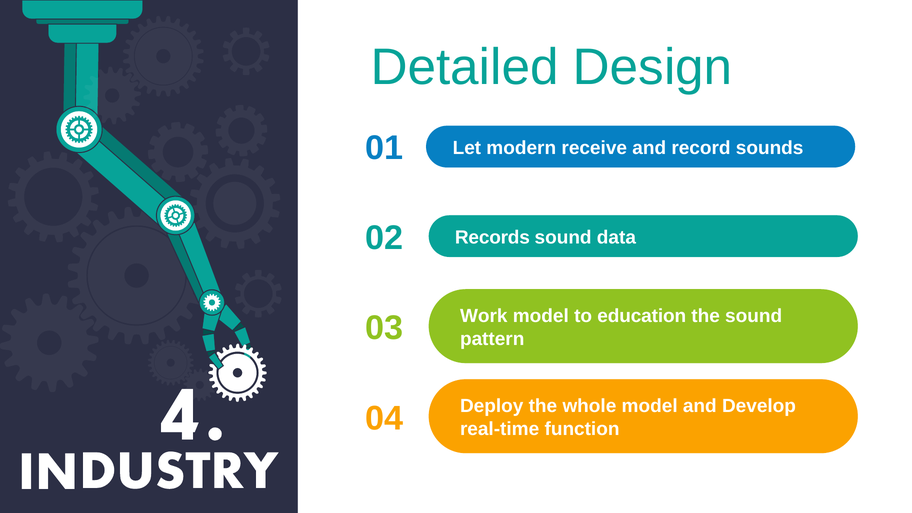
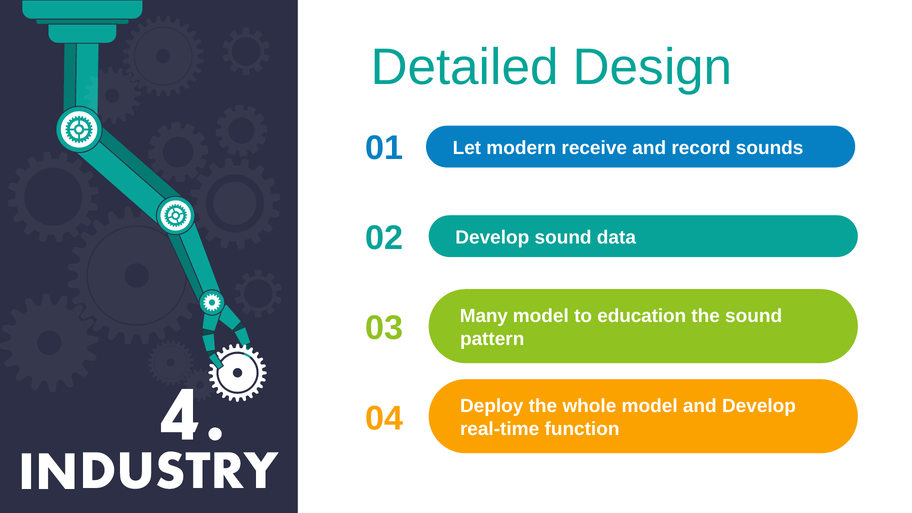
02 Records: Records -> Develop (492, 237)
Work: Work -> Many (484, 316)
